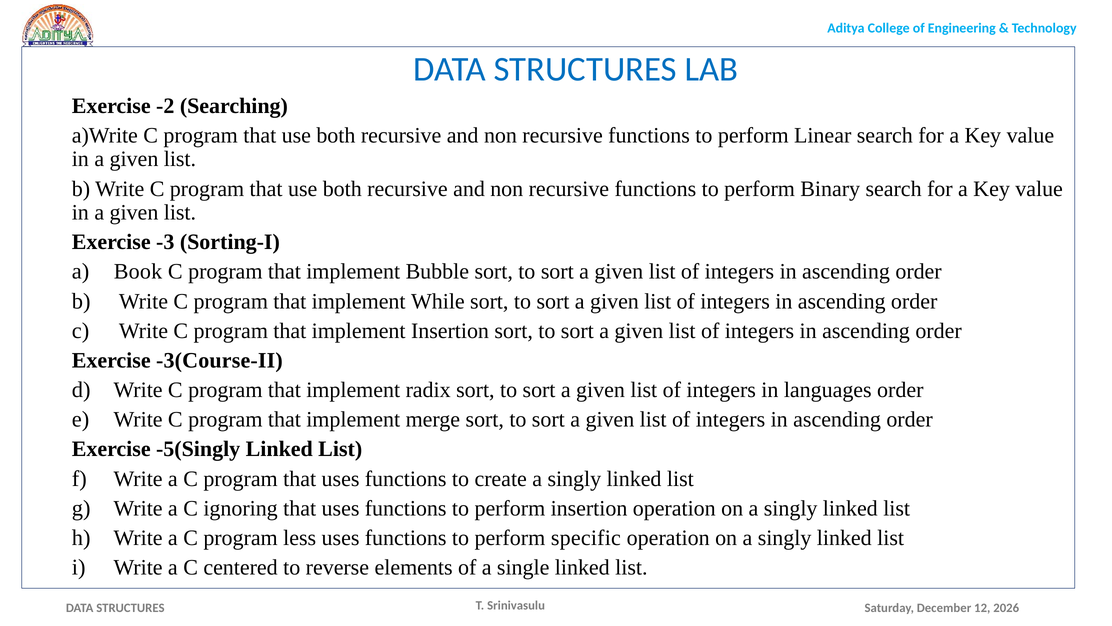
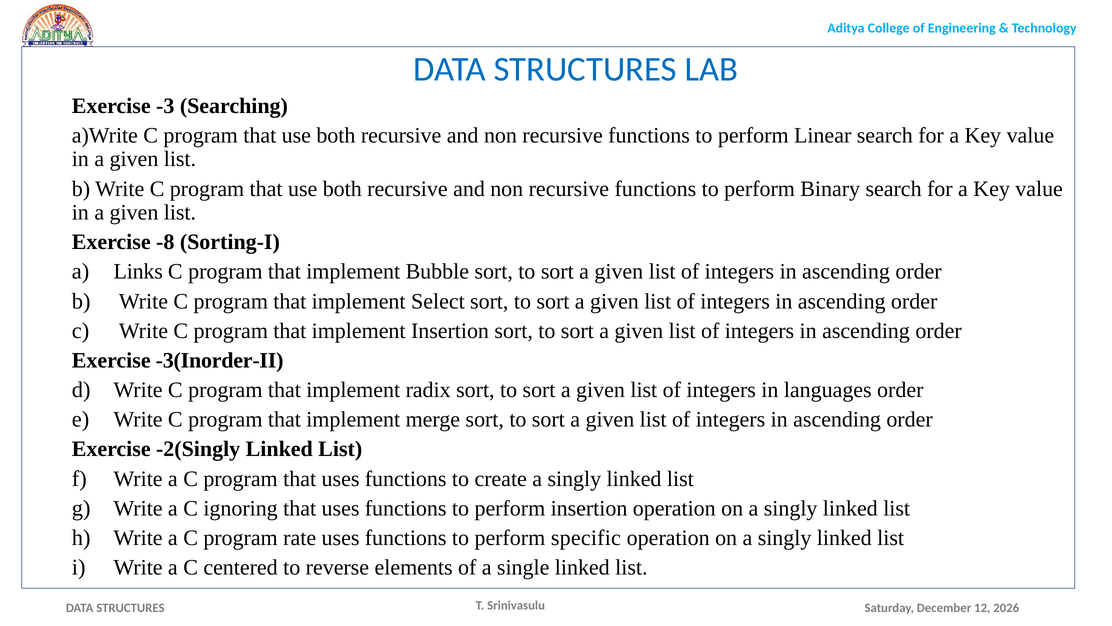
-2: -2 -> -3 (165, 106)
-3: -3 -> -8 (165, 242)
Book: Book -> Links (138, 272)
While: While -> Select (438, 301)
-3(Course-II: -3(Course-II -> -3(Inorder-II (220, 360)
-5(Singly: -5(Singly -> -2(Singly (198, 449)
less: less -> rate (300, 537)
